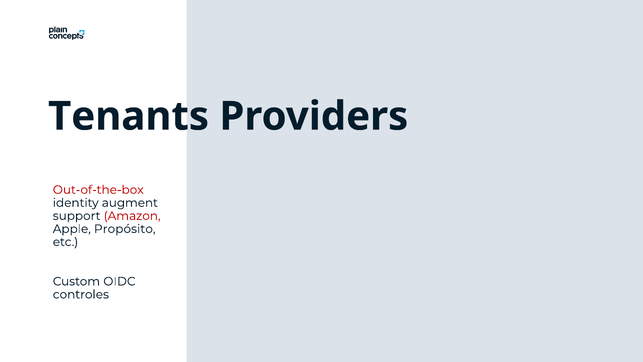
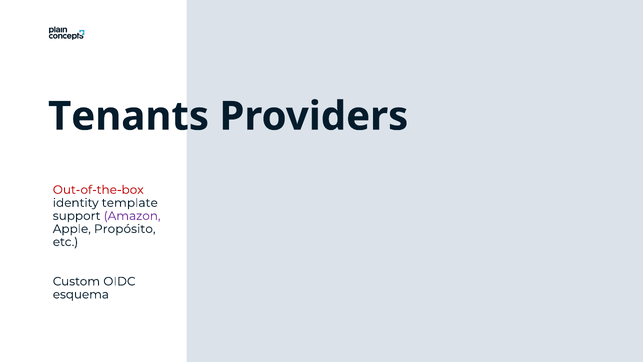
augment: augment -> template (130, 203)
Amazon colour: red -> purple (132, 216)
controles: controles -> esquema (81, 294)
